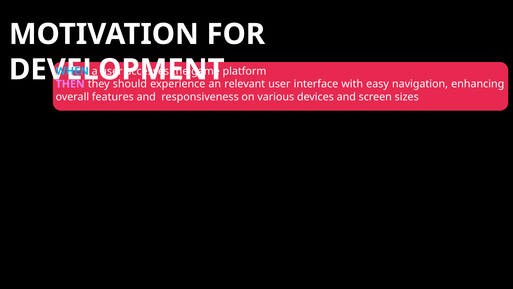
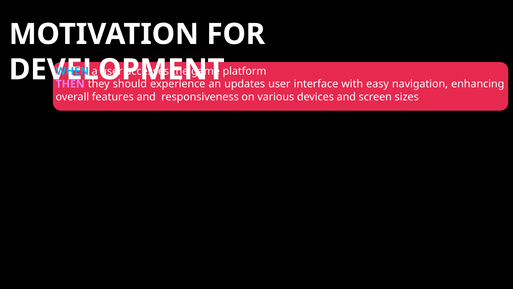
relevant: relevant -> updates (245, 84)
